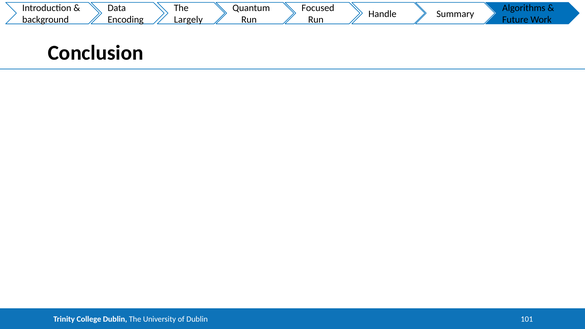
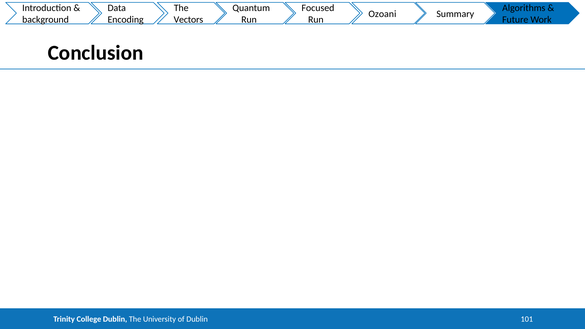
Handle: Handle -> Ozoani (382, 14)
Largely: Largely -> Vectors (188, 20)
